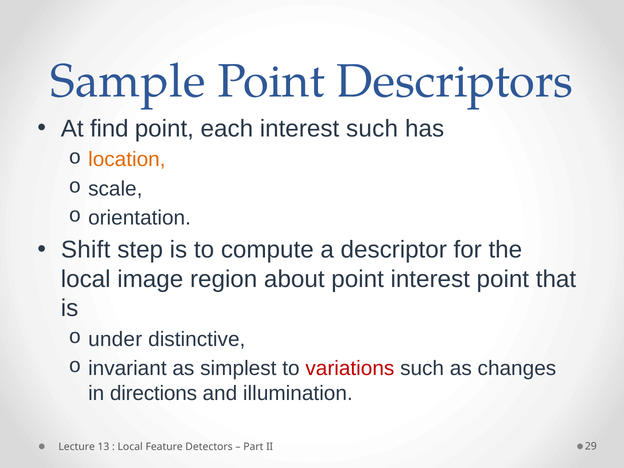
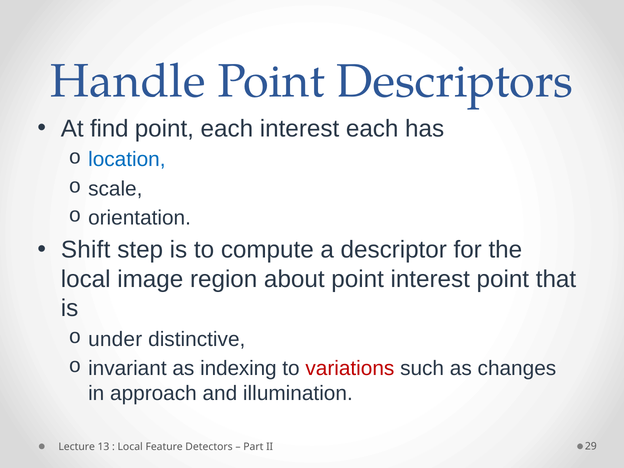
Sample: Sample -> Handle (128, 81)
interest such: such -> each (372, 129)
location colour: orange -> blue (127, 160)
simplest: simplest -> indexing (238, 368)
directions: directions -> approach (153, 393)
